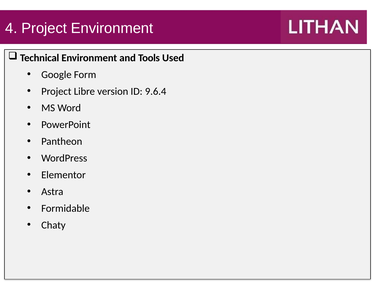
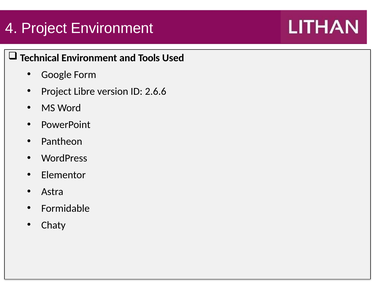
9.6.4: 9.6.4 -> 2.6.6 (156, 91)
